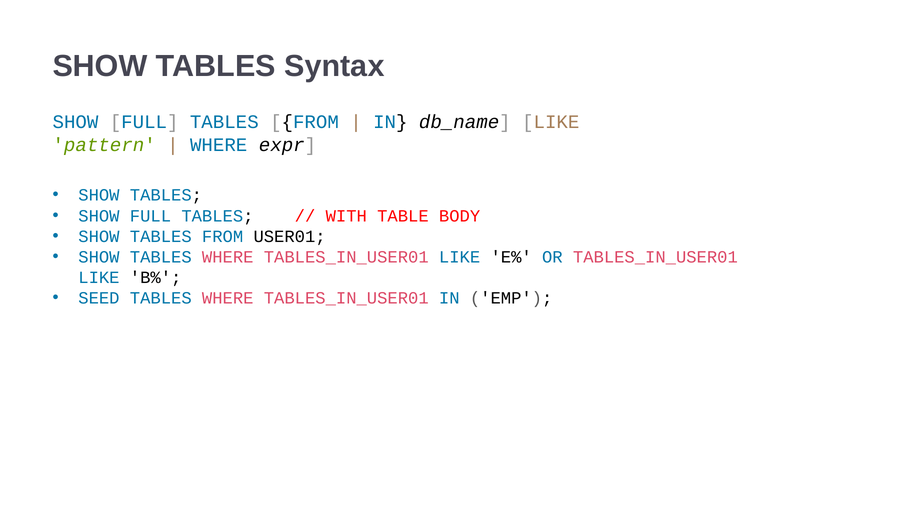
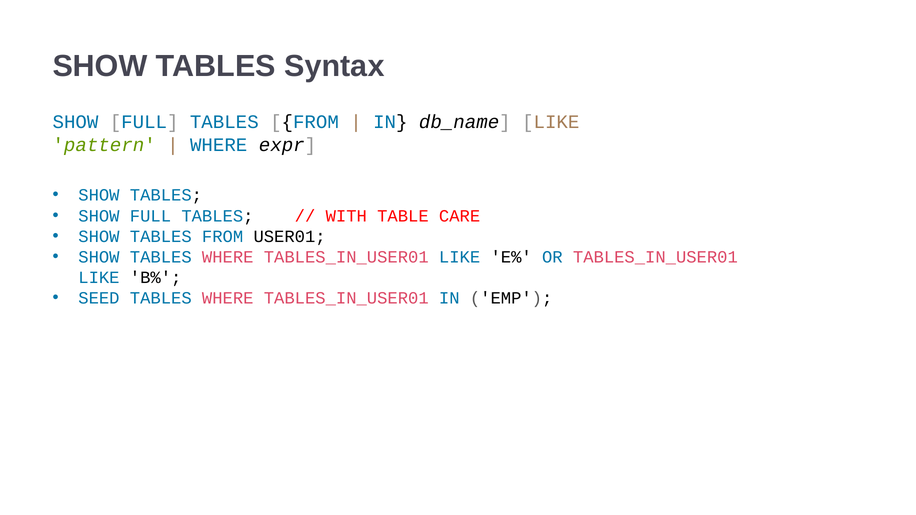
BODY: BODY -> CARE (460, 216)
